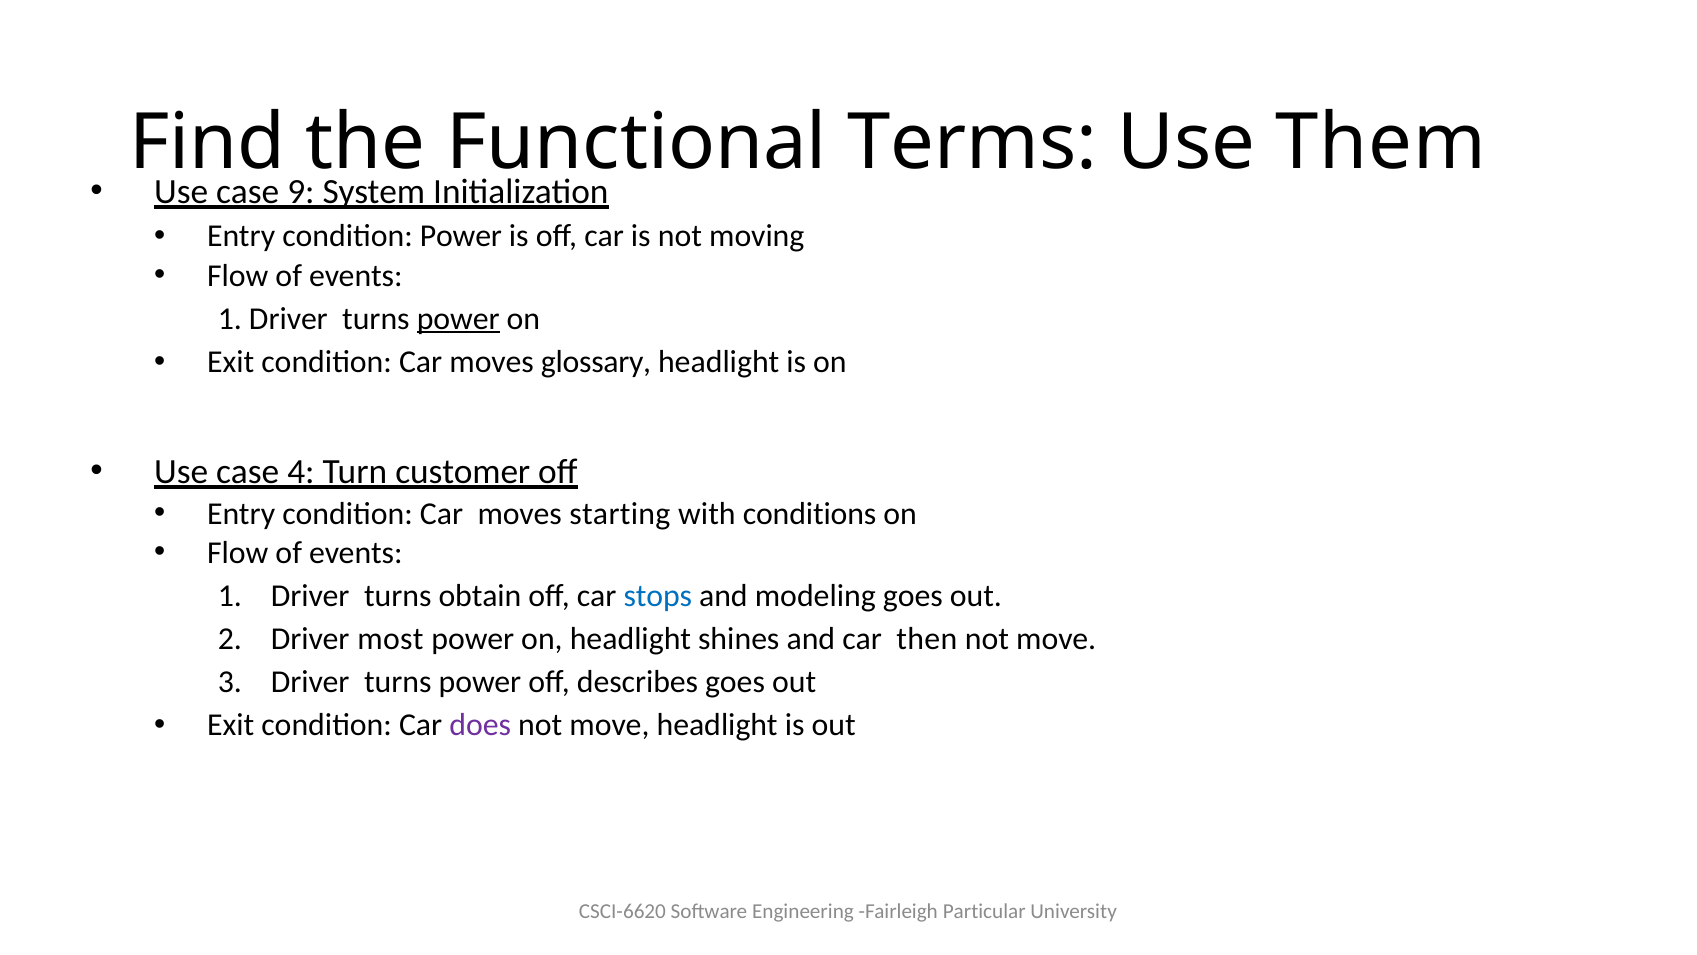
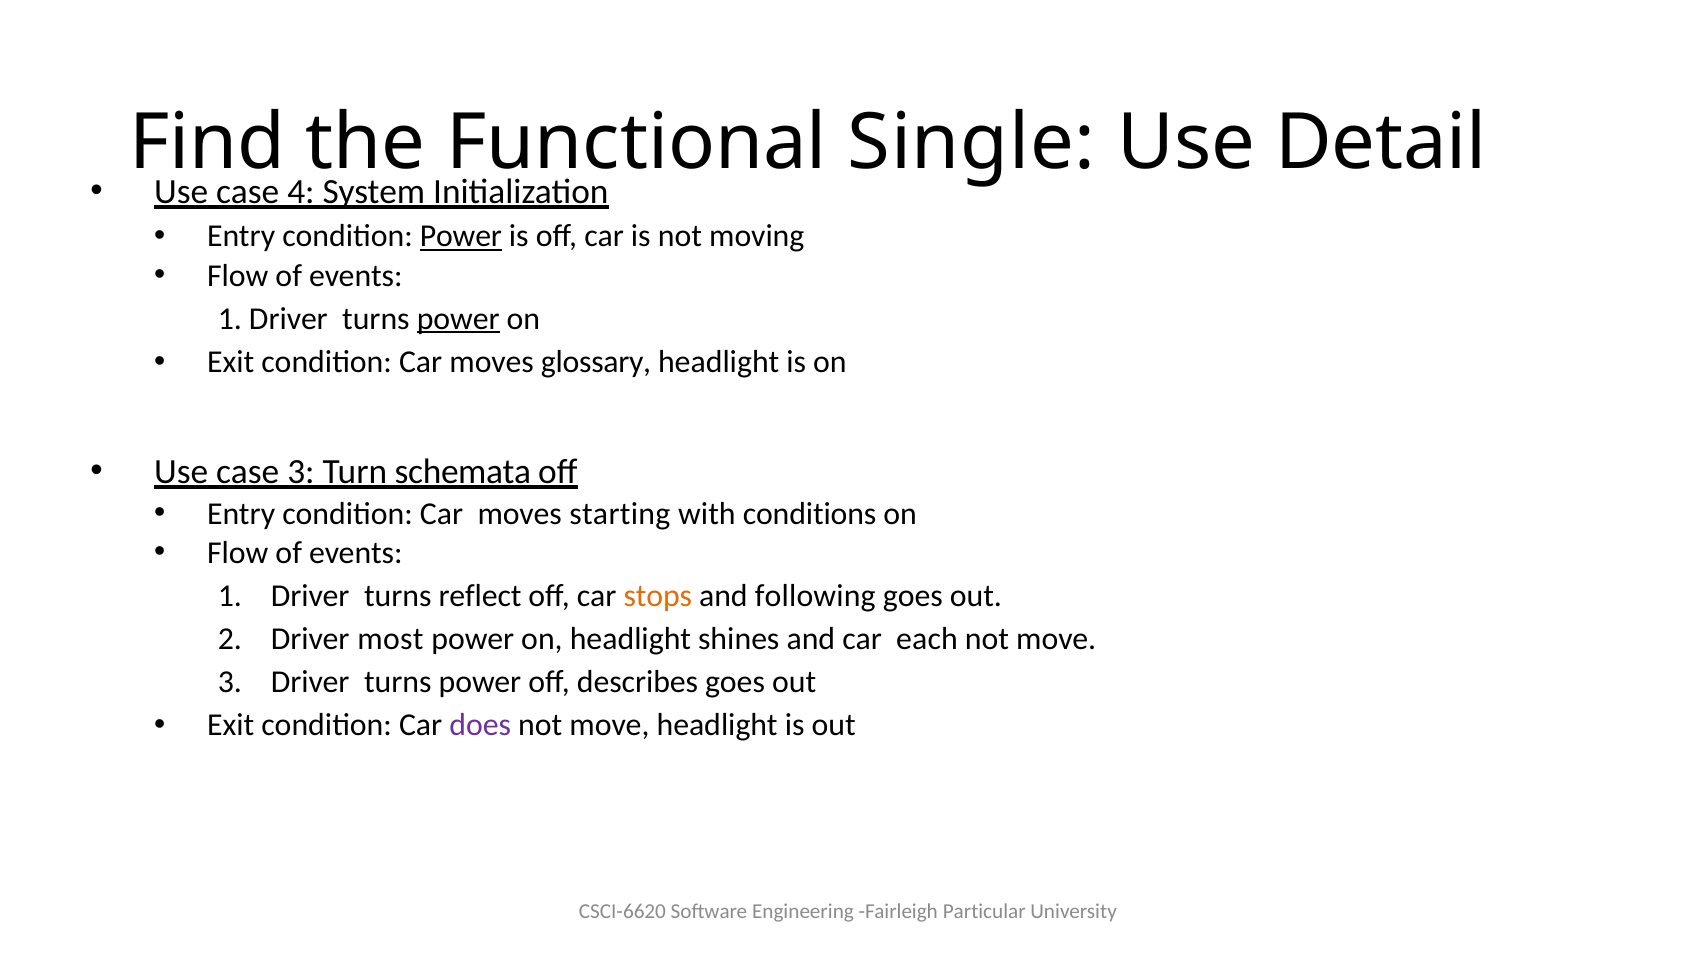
Terms: Terms -> Single (972, 143)
Them: Them -> Detail (1381, 143)
9: 9 -> 4 (301, 192)
Power underline: none -> present (461, 236)
case 4: 4 -> 3 (301, 471)
customer: customer -> schemata (463, 471)
obtain: obtain -> reflect (480, 595)
stops colour: blue -> orange (658, 595)
modeling: modeling -> following (815, 595)
then: then -> each (927, 639)
